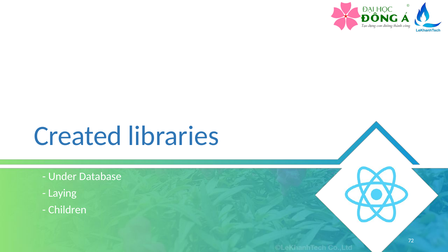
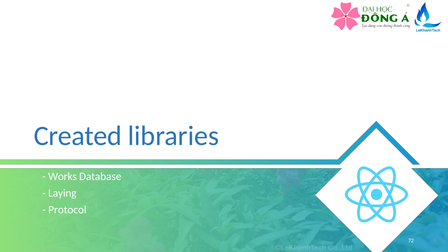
Under: Under -> Works (62, 176)
Children: Children -> Protocol (67, 210)
